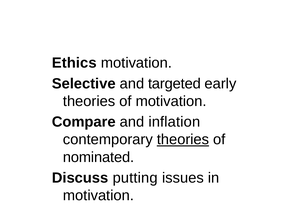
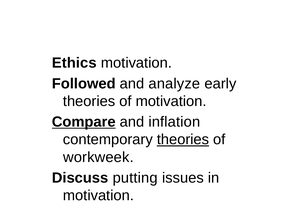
Selective: Selective -> Followed (84, 83)
targeted: targeted -> analyze (174, 83)
Compare underline: none -> present (84, 122)
nominated: nominated -> workweek (98, 157)
